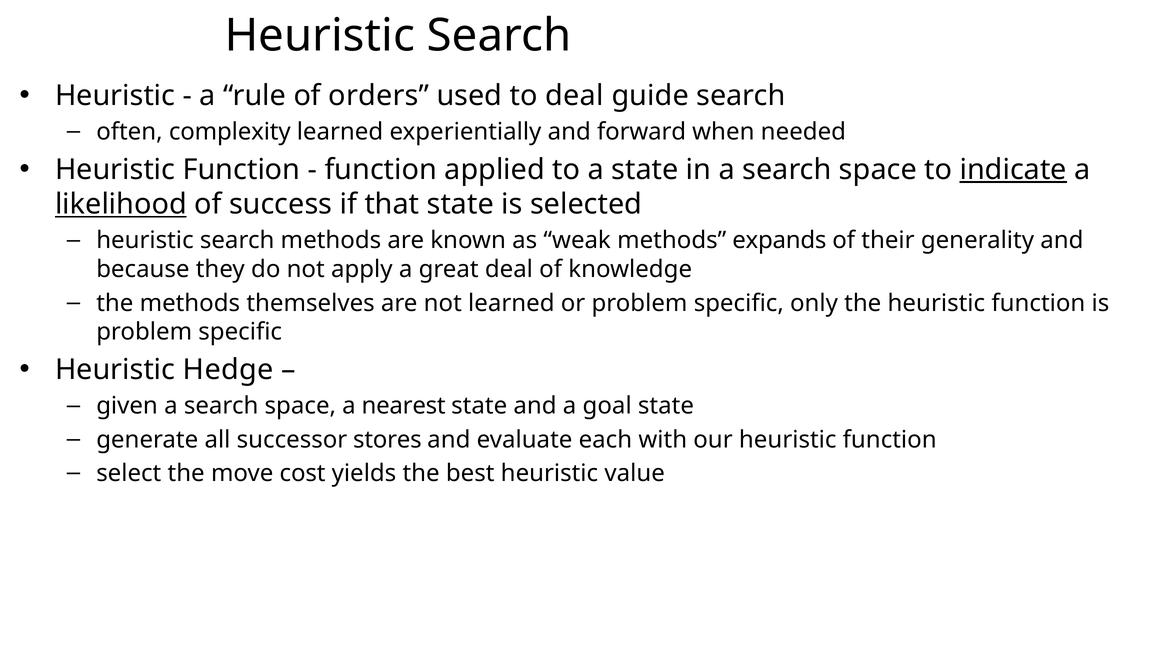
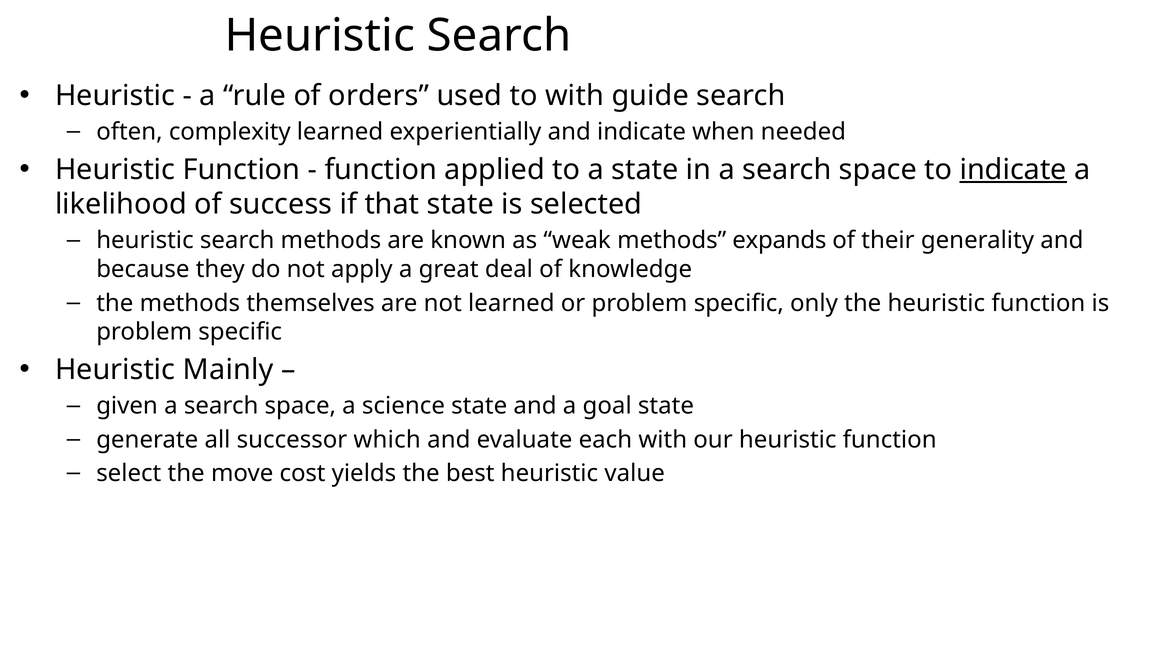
to deal: deal -> with (575, 96)
and forward: forward -> indicate (642, 132)
likelihood underline: present -> none (121, 204)
Hedge: Hedge -> Mainly (228, 370)
nearest: nearest -> science (403, 406)
stores: stores -> which (387, 440)
